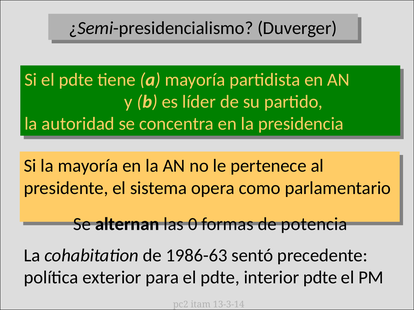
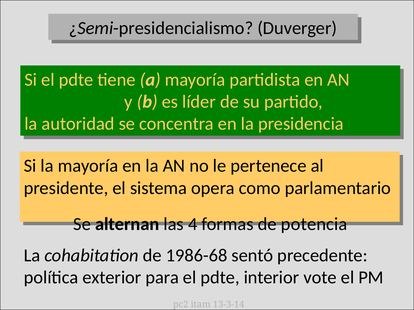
0: 0 -> 4 (193, 224)
1986-63: 1986-63 -> 1986-68 (197, 256)
interior pdte: pdte -> vote (320, 278)
